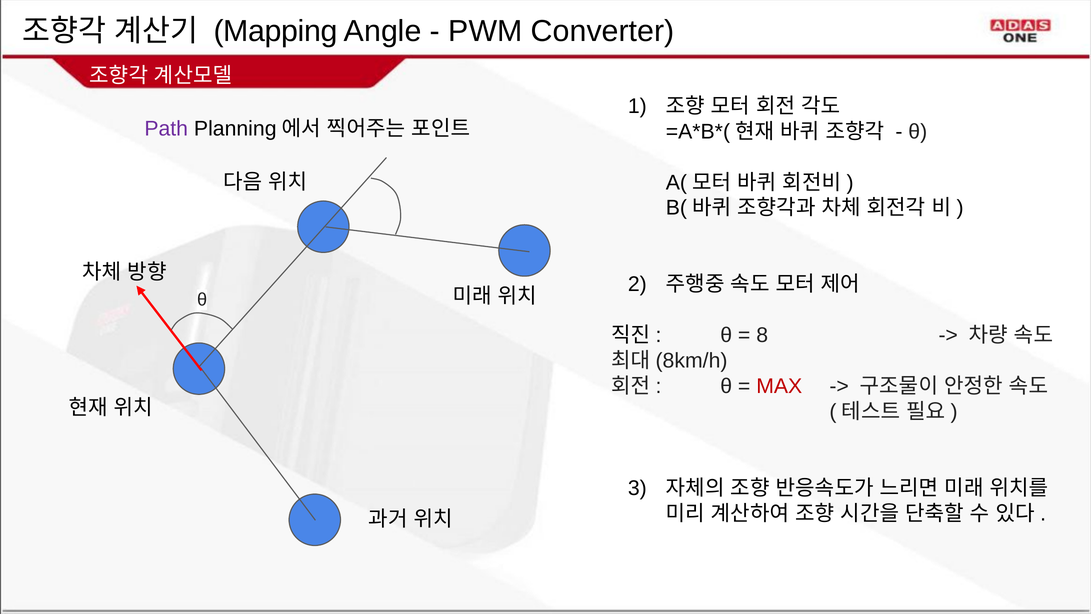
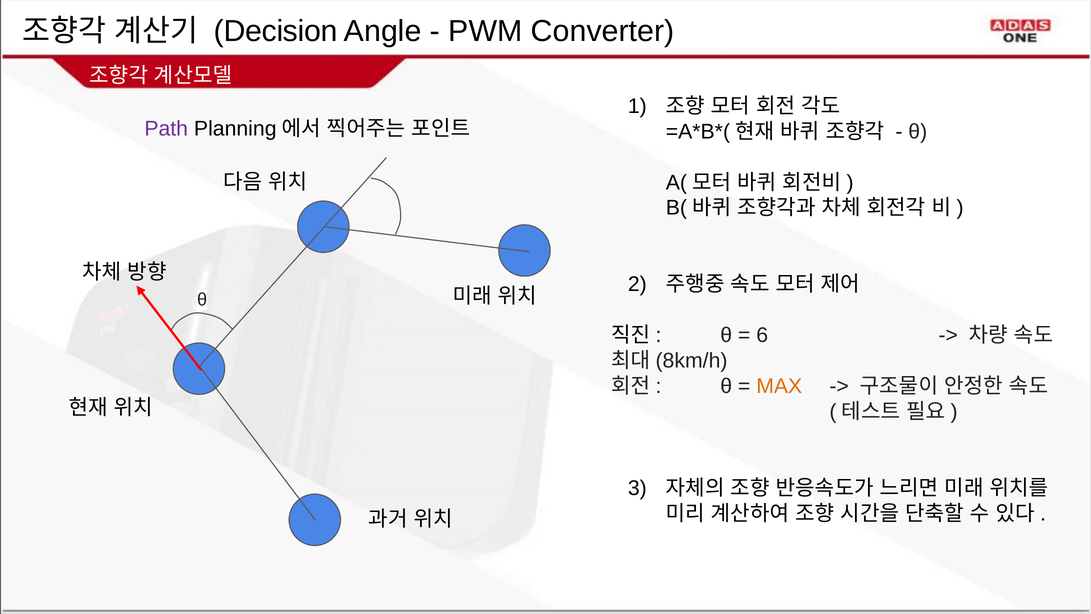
Mapping: Mapping -> Decision (276, 31)
8: 8 -> 6 (762, 335)
MAX colour: red -> orange (779, 386)
